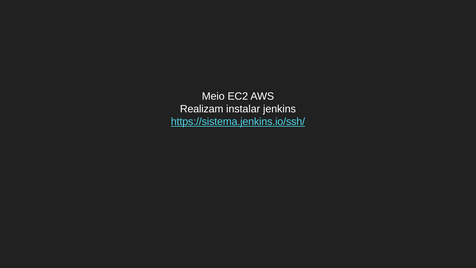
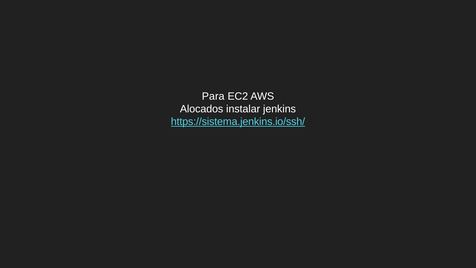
Meio: Meio -> Para (213, 96)
Realizam: Realizam -> Alocados (202, 109)
